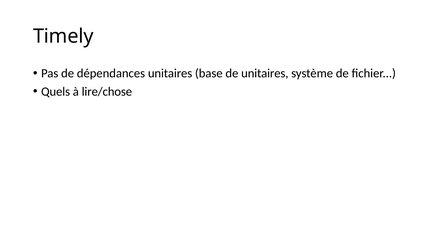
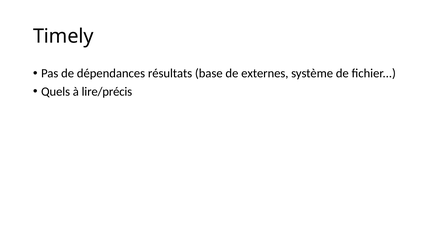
dépendances unitaires: unitaires -> résultats (170, 73)
de unitaires: unitaires -> externes (265, 73)
lire/chose: lire/chose -> lire/précis (107, 91)
